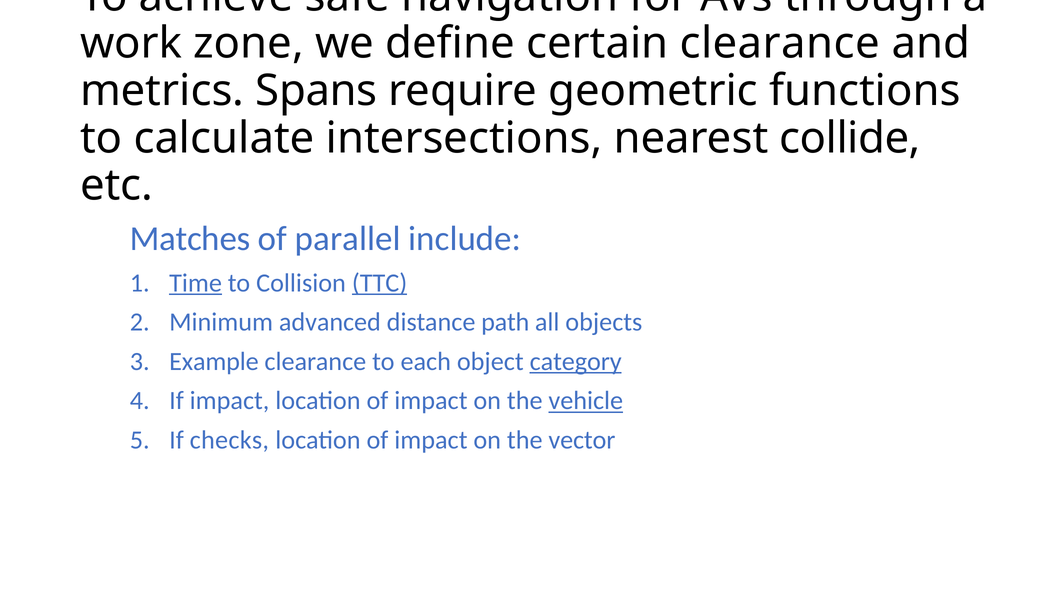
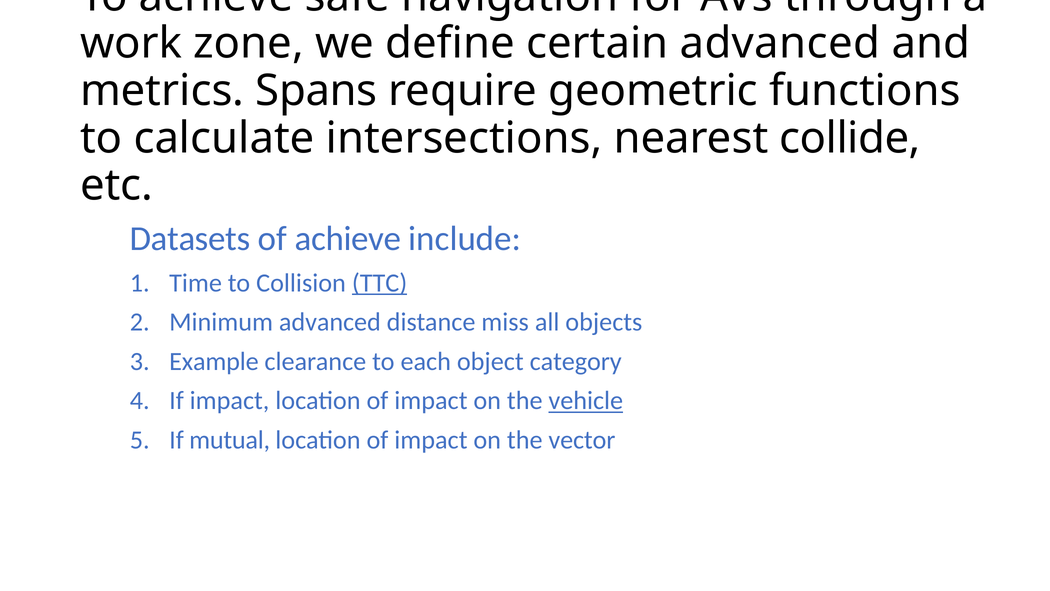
certain clearance: clearance -> advanced (780, 44)
Matches: Matches -> Datasets (190, 239)
of parallel: parallel -> achieve (348, 239)
Time underline: present -> none (196, 283)
path: path -> miss (505, 322)
category underline: present -> none (576, 361)
checks: checks -> mutual (230, 440)
